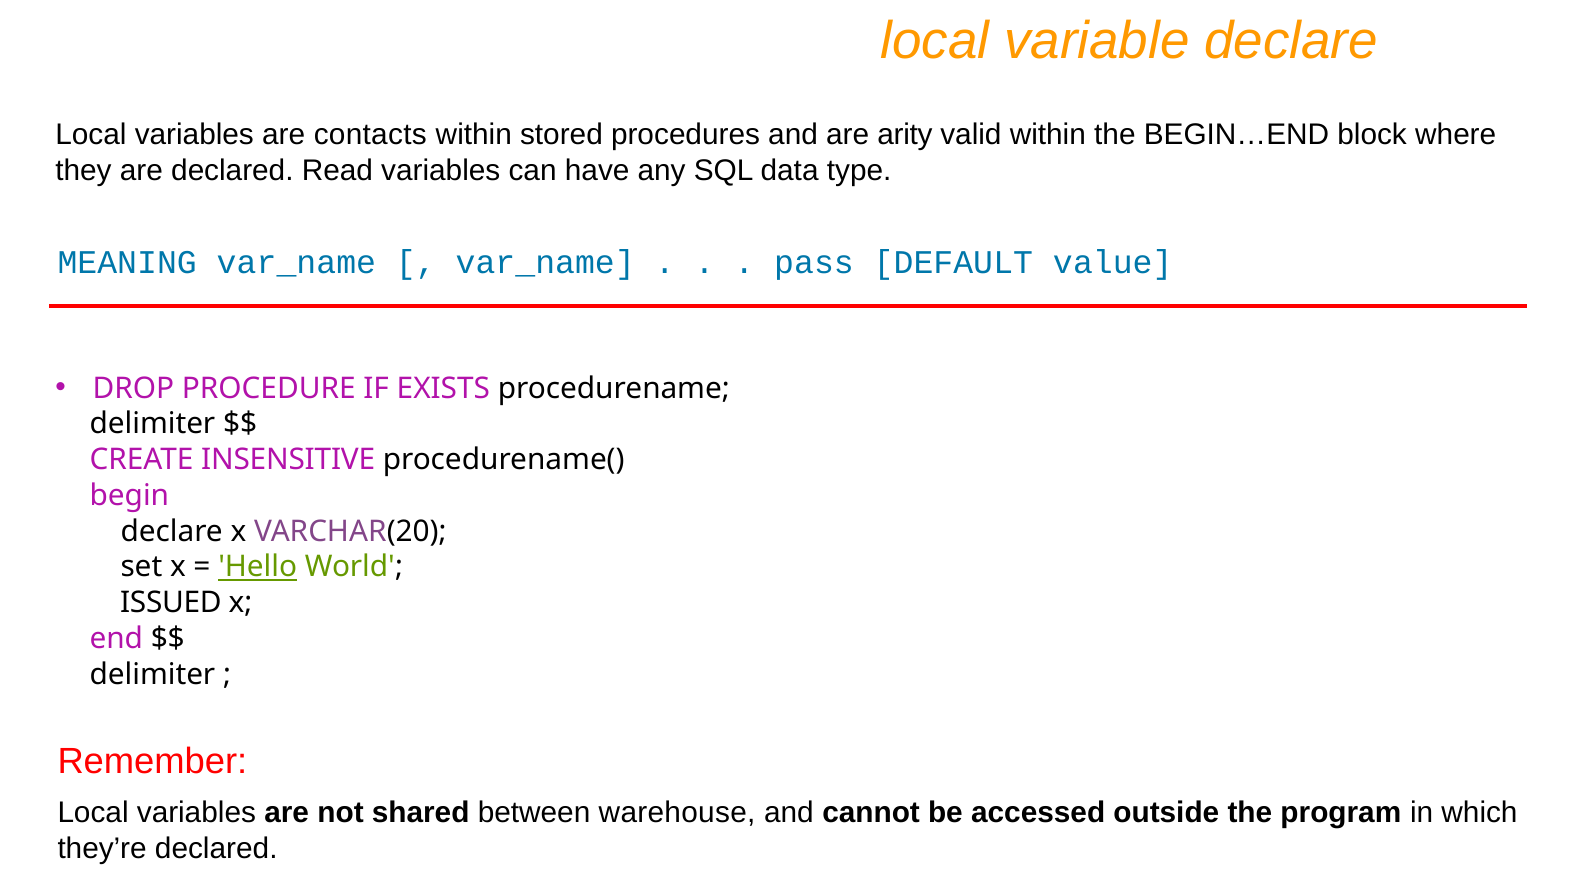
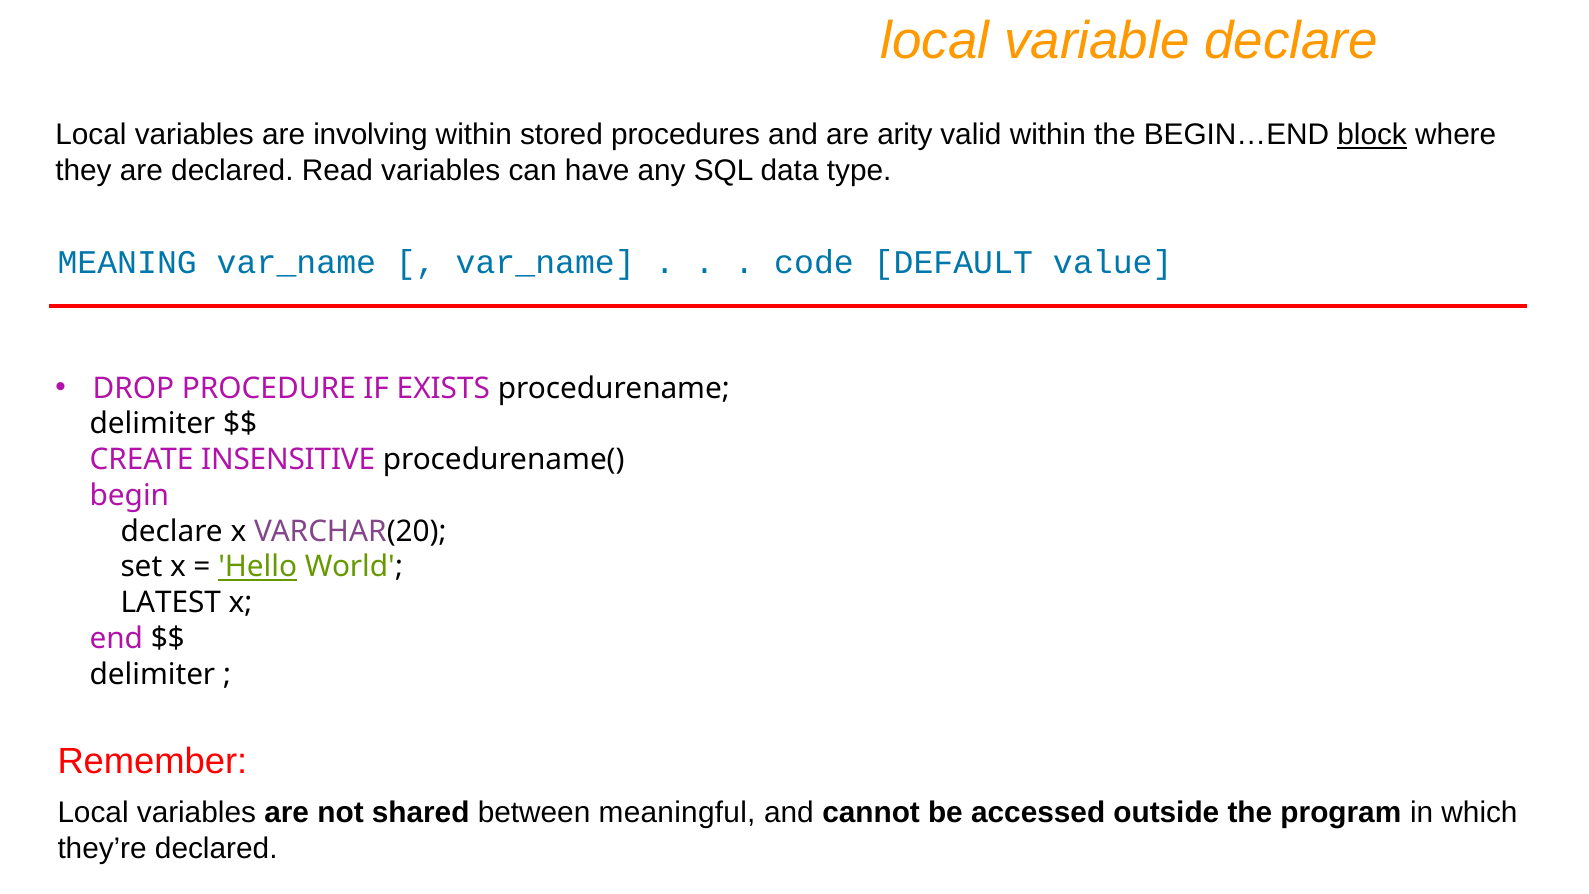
contacts: contacts -> involving (370, 135)
block underline: none -> present (1372, 135)
pass: pass -> code (814, 263)
ISSUED: ISSUED -> LATEST (171, 603)
warehouse: warehouse -> meaningful (677, 812)
